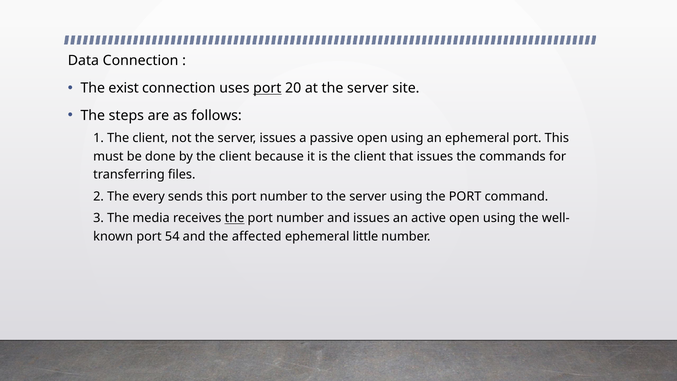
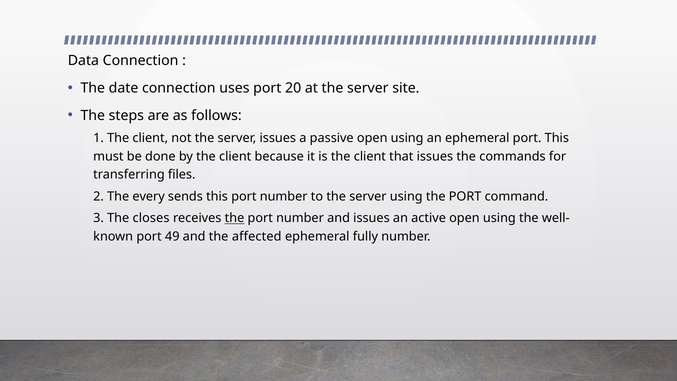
exist: exist -> date (124, 88)
port underline: present -> none (267, 88)
media: media -> closes (151, 218)
54: 54 -> 49 (172, 236)
little: little -> fully (365, 236)
